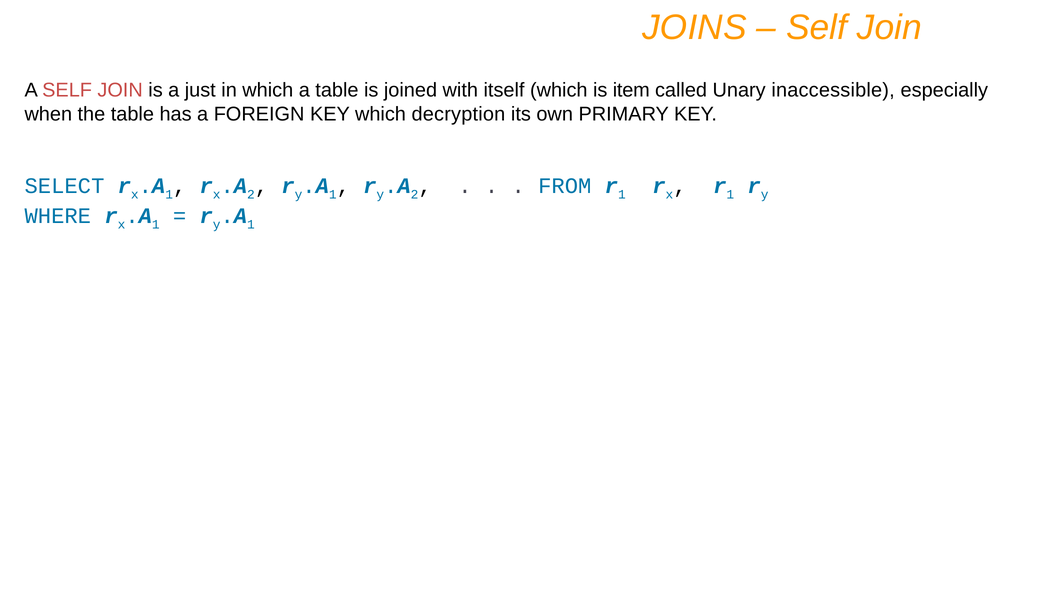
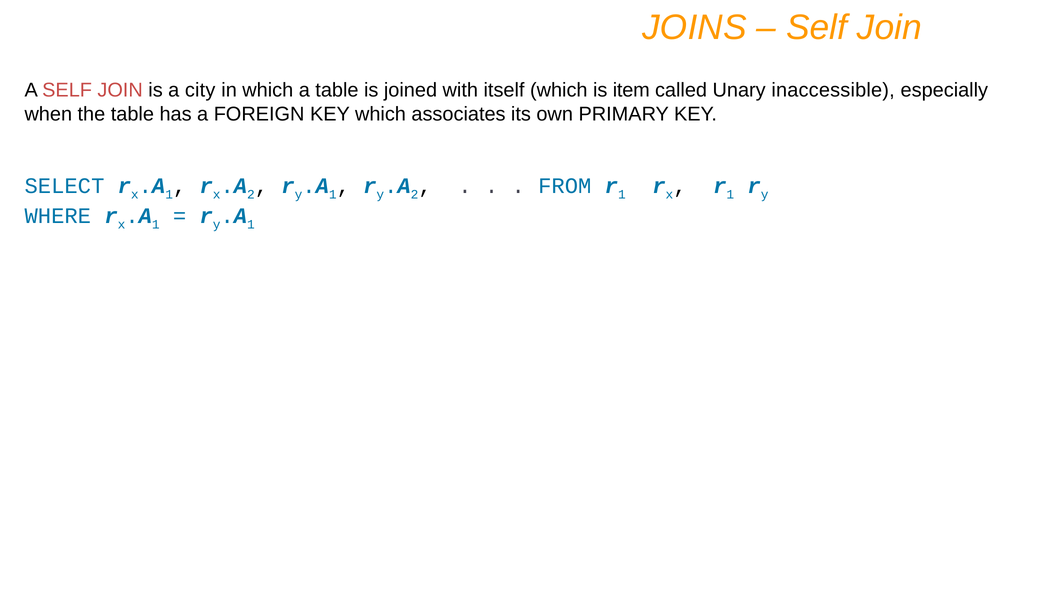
just: just -> city (200, 90)
decryption: decryption -> associates (459, 114)
